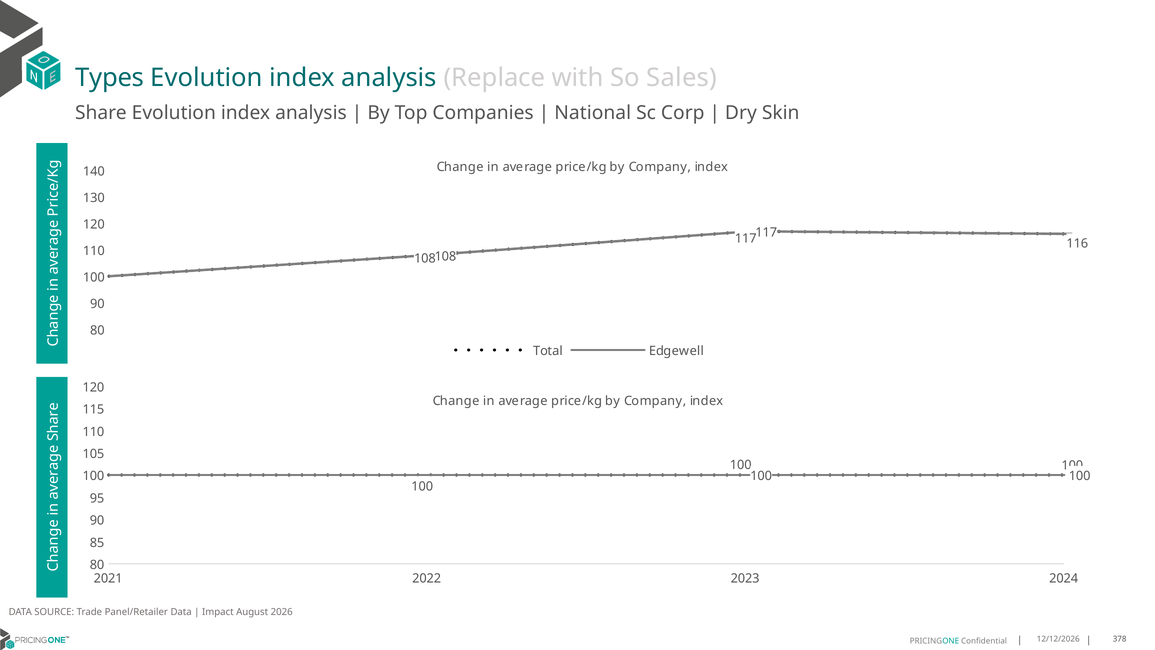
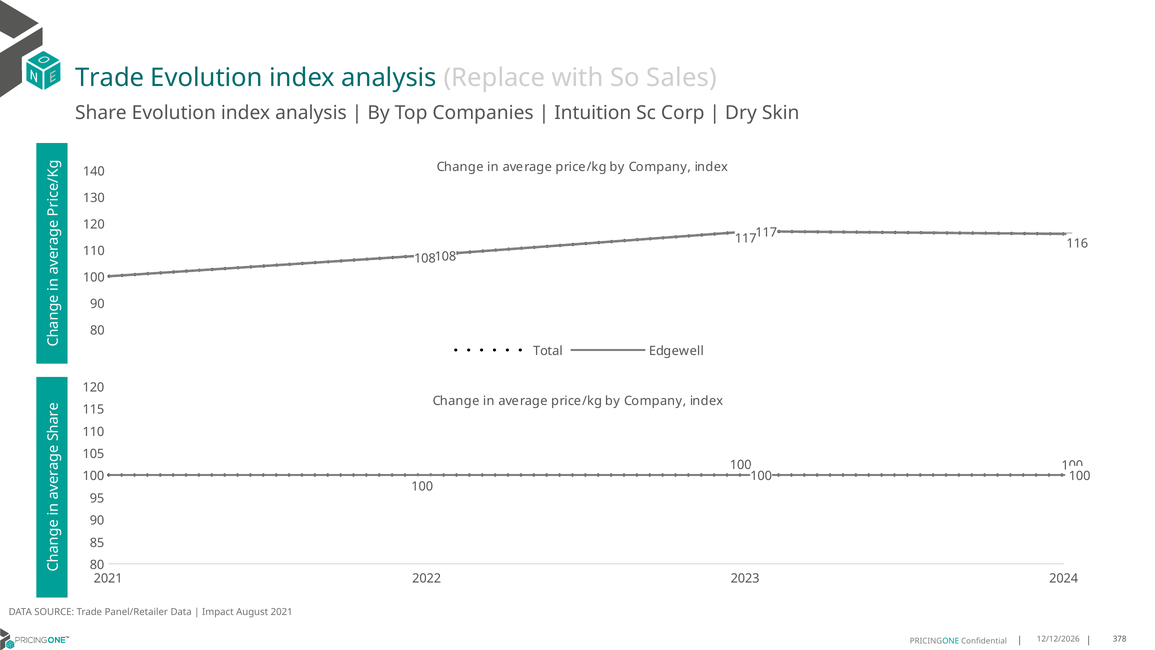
Types: Types -> Trade (110, 78)
National: National -> Intuition (593, 113)
August 2026: 2026 -> 2021 (282, 612)
